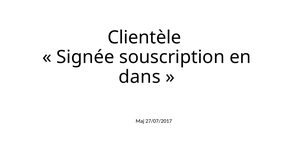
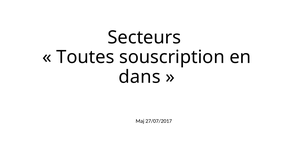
Clientèle: Clientèle -> Secteurs (144, 37)
Signée: Signée -> Toutes (85, 57)
